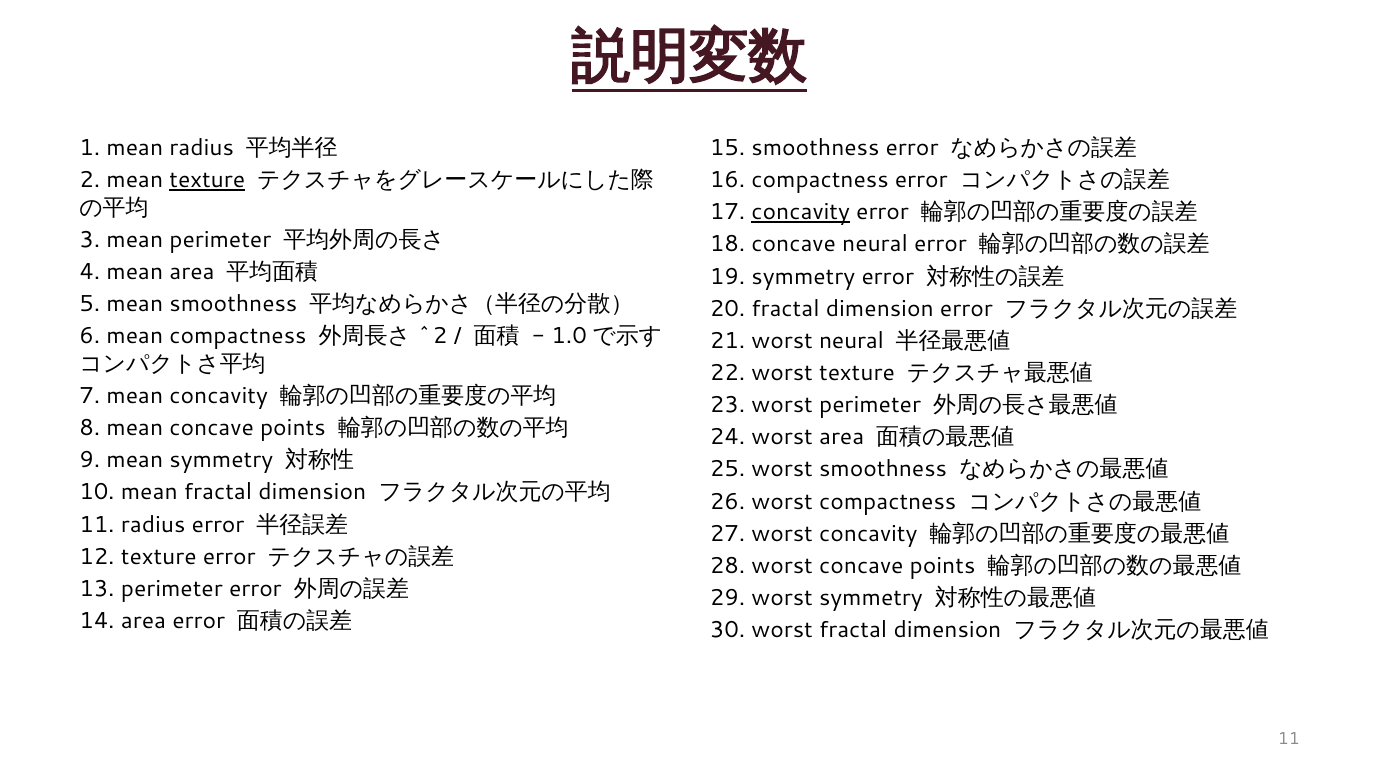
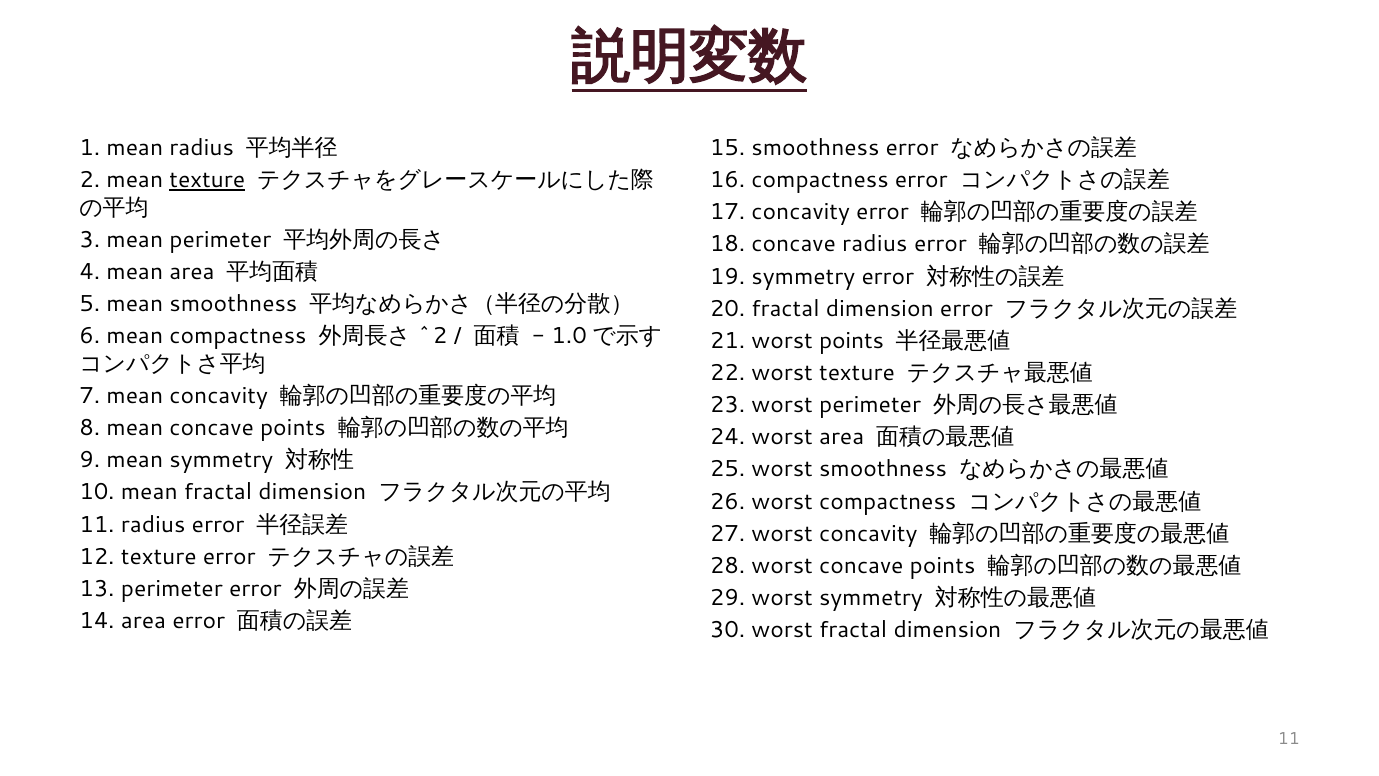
concavity underline: present -> none (801, 212)
concave neural: neural -> radius (875, 244)
worst neural: neural -> points (851, 341)
